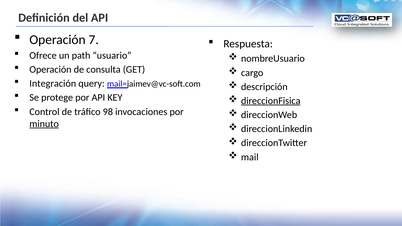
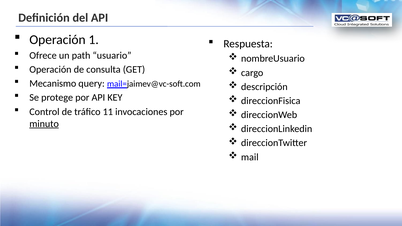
7: 7 -> 1 (94, 40)
Integración: Integración -> Mecanismo (53, 84)
direccionFisica underline: present -> none (271, 101)
98: 98 -> 11 (108, 112)
